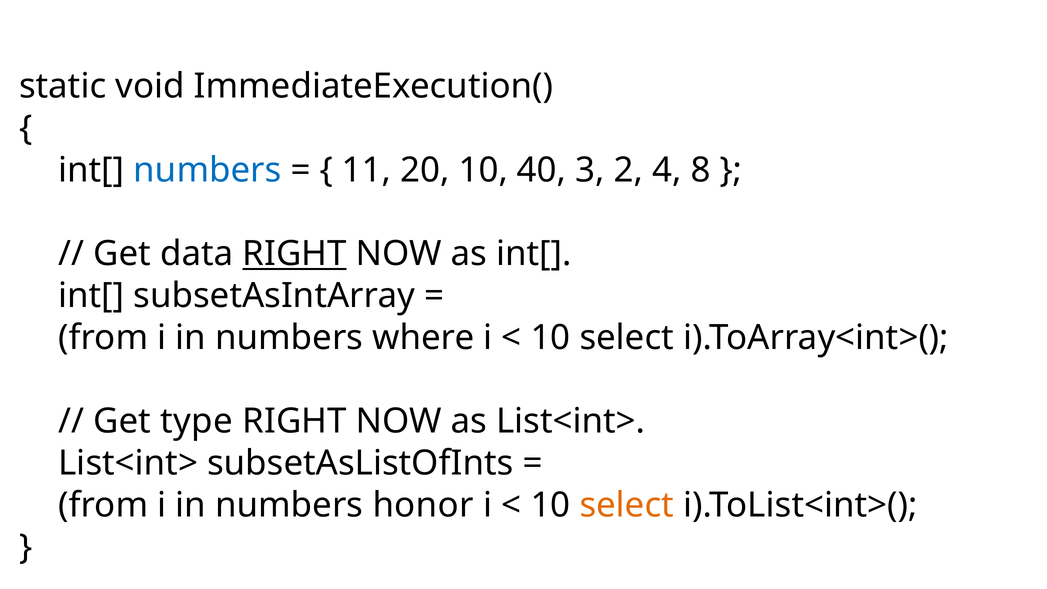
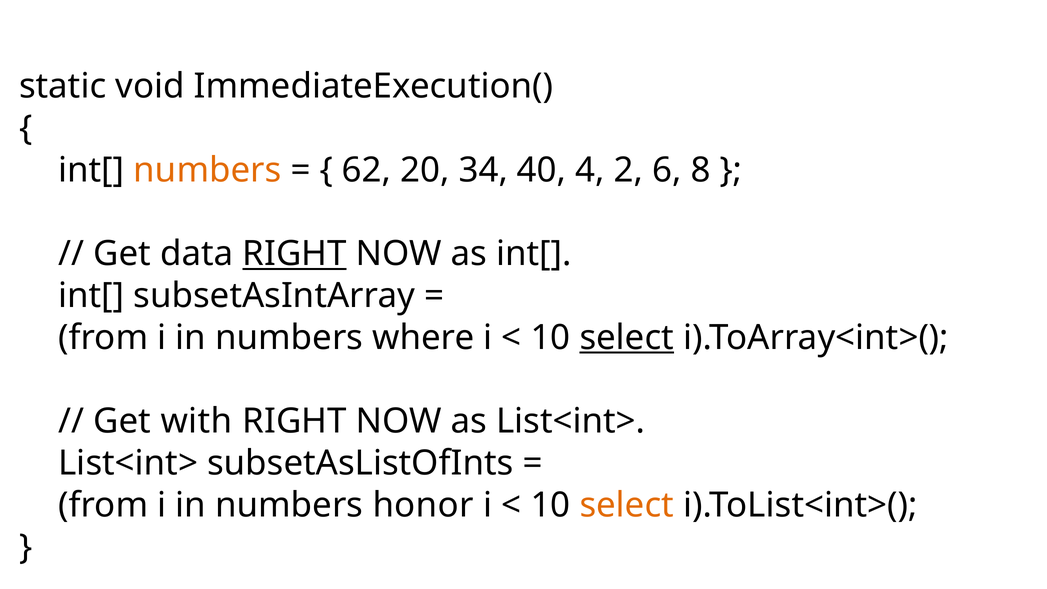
numbers colour: blue -> orange (207, 170)
11: 11 -> 62 (367, 170)
20 10: 10 -> 34 (483, 170)
3: 3 -> 4 (590, 170)
4: 4 -> 6 (667, 170)
select underline: none -> present (627, 338)
type: type -> with (197, 421)
